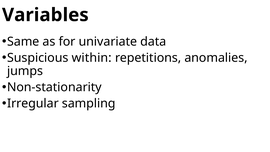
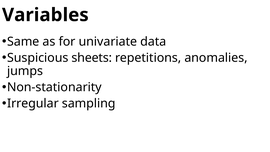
within: within -> sheets (92, 58)
